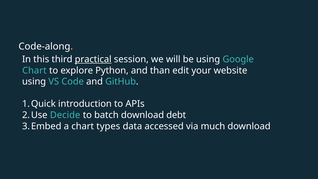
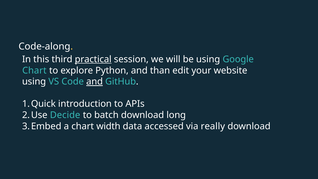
and underline: none -> present (95, 82)
debt: debt -> long (176, 115)
types: types -> width (108, 126)
much: much -> really (213, 126)
